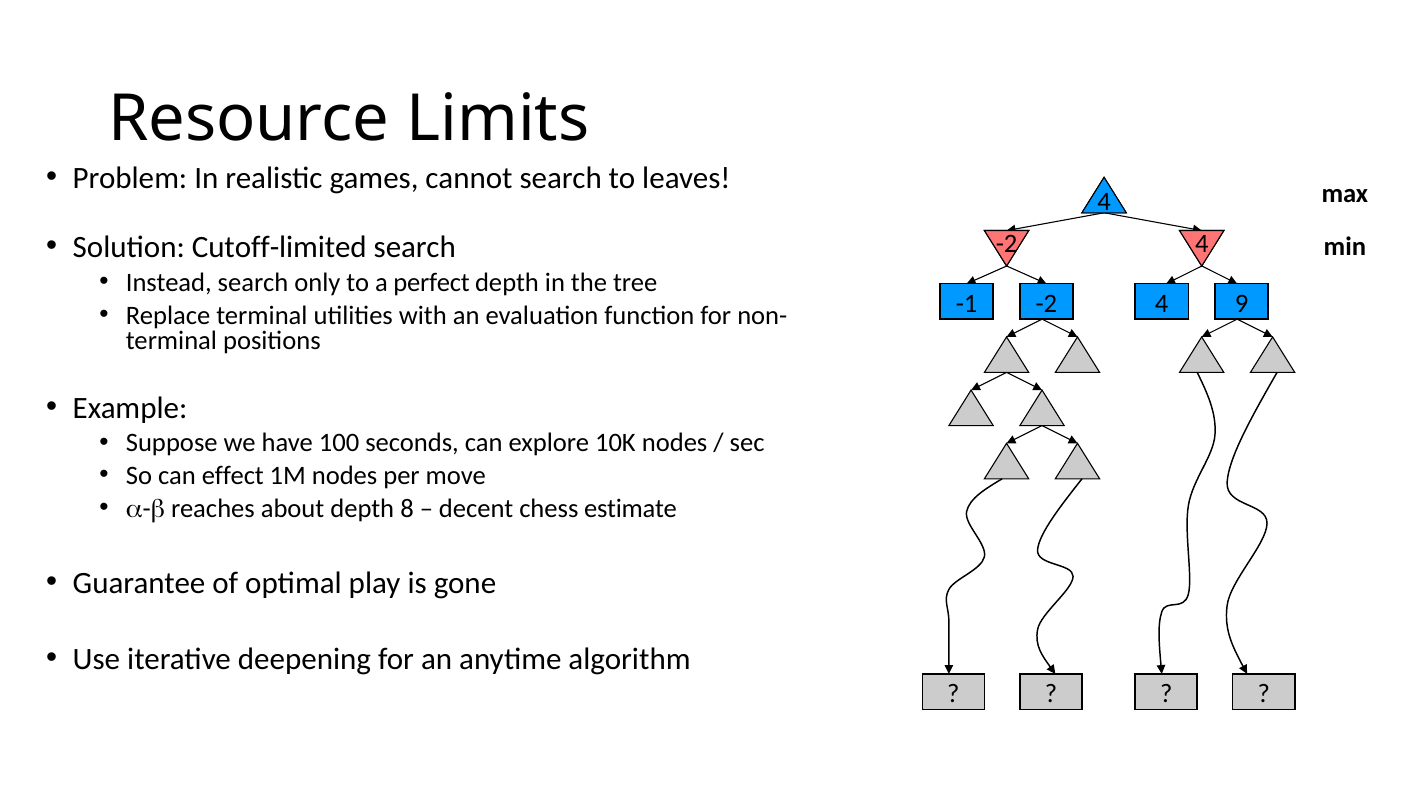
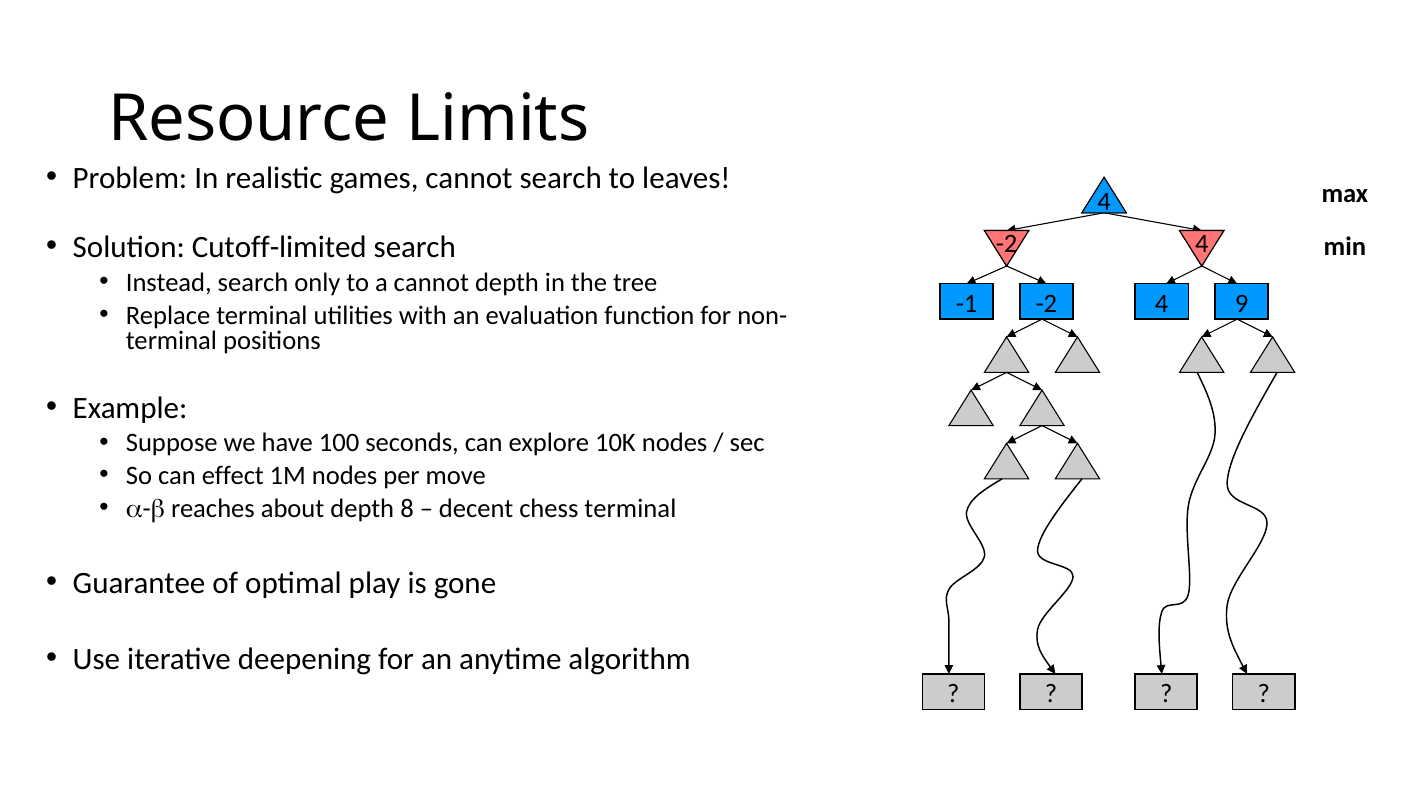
a perfect: perfect -> cannot (431, 283)
chess estimate: estimate -> terminal (630, 509)
